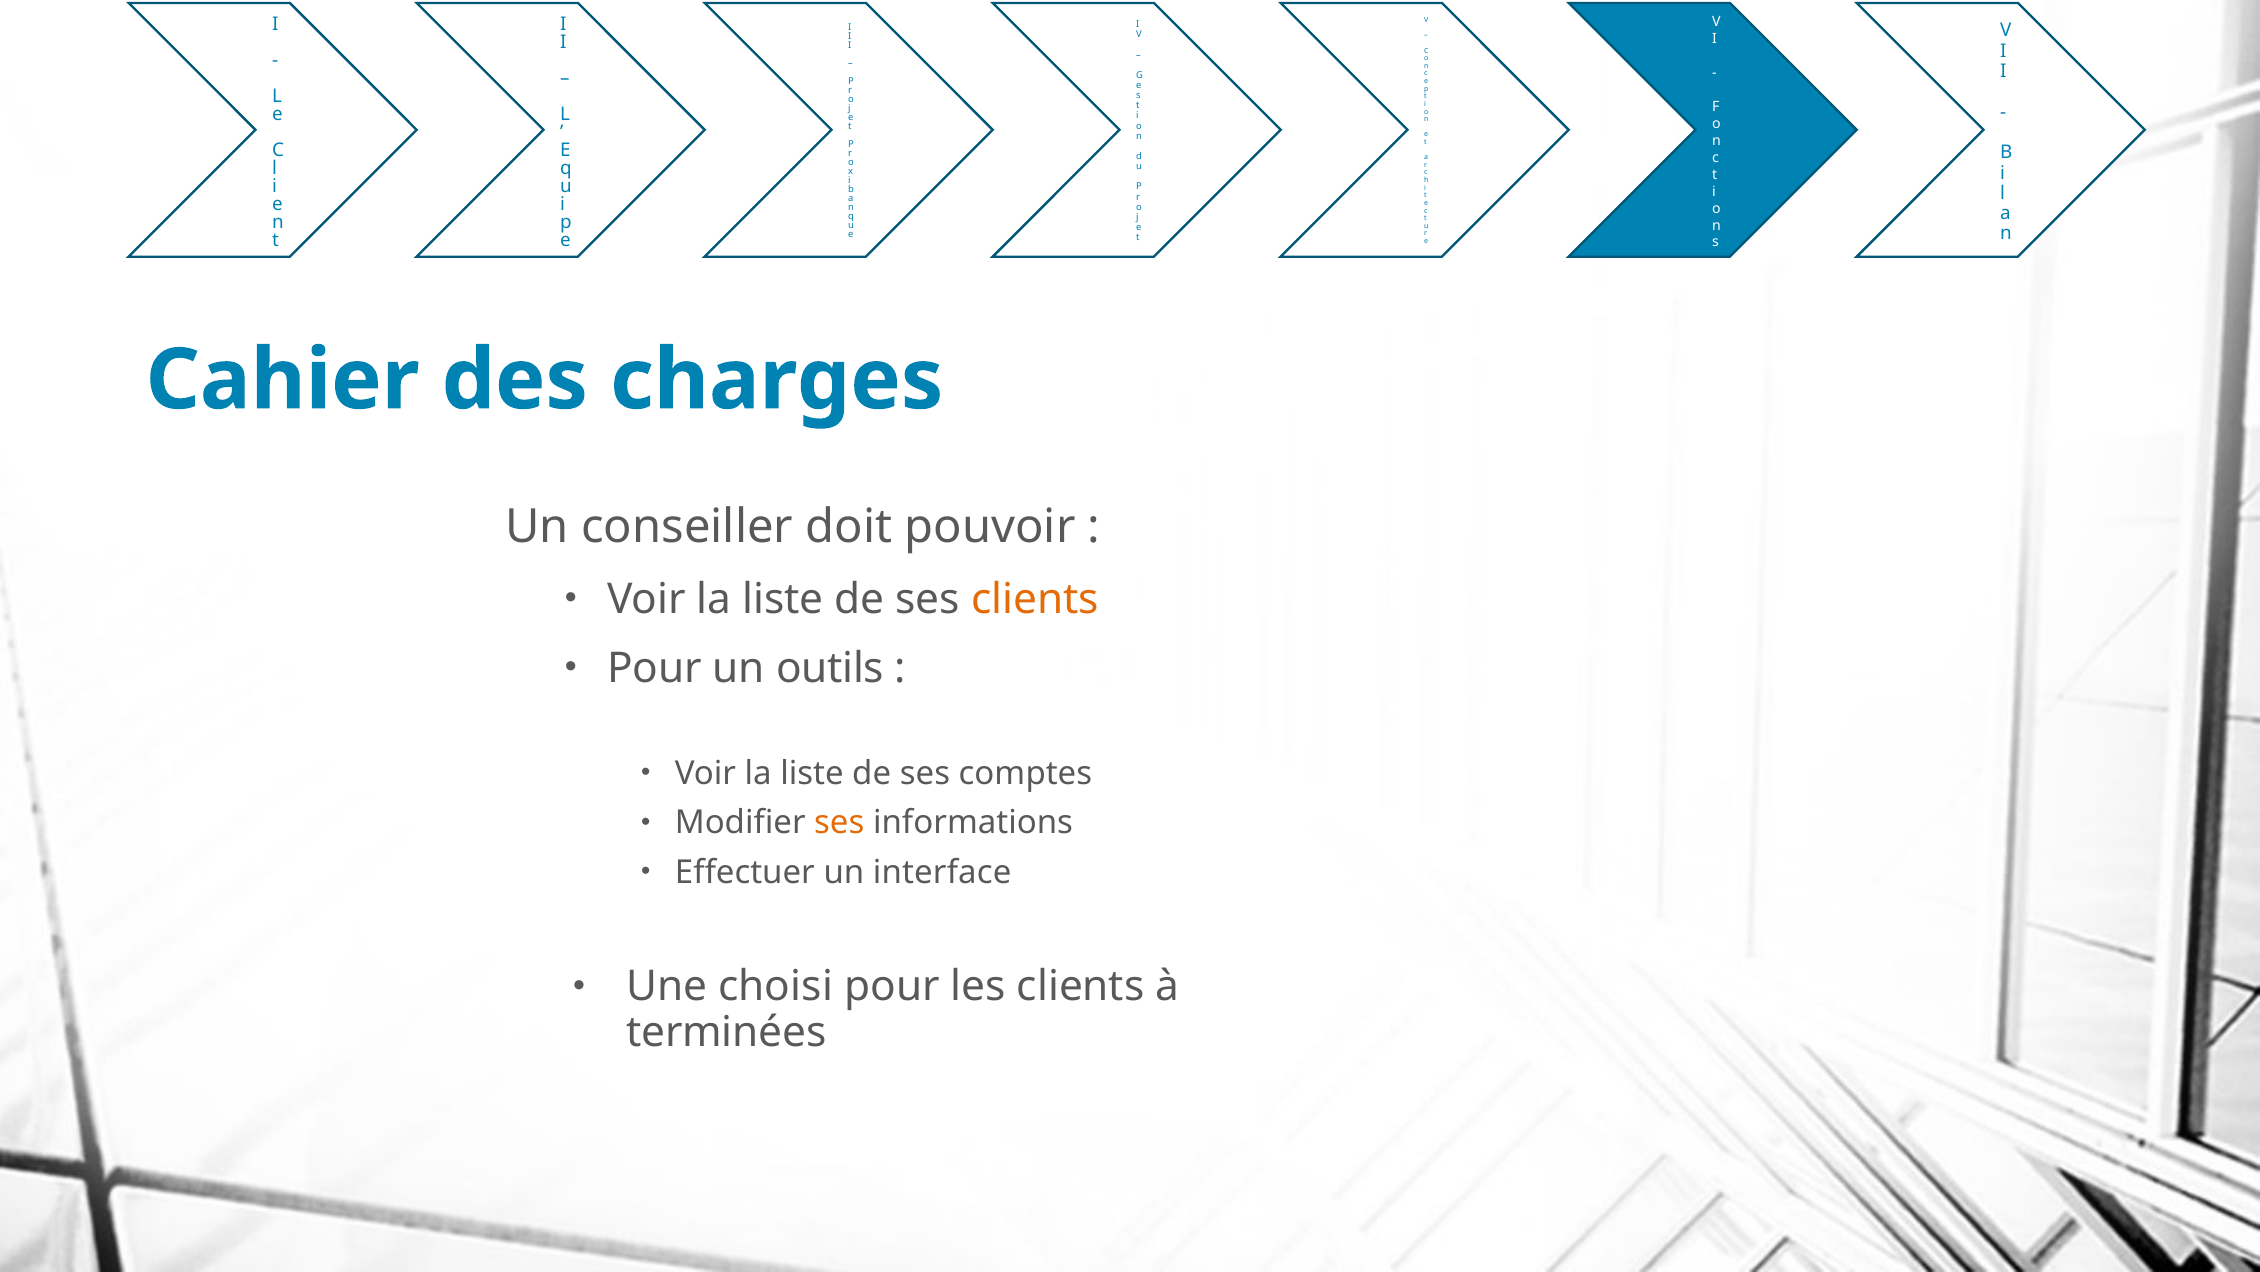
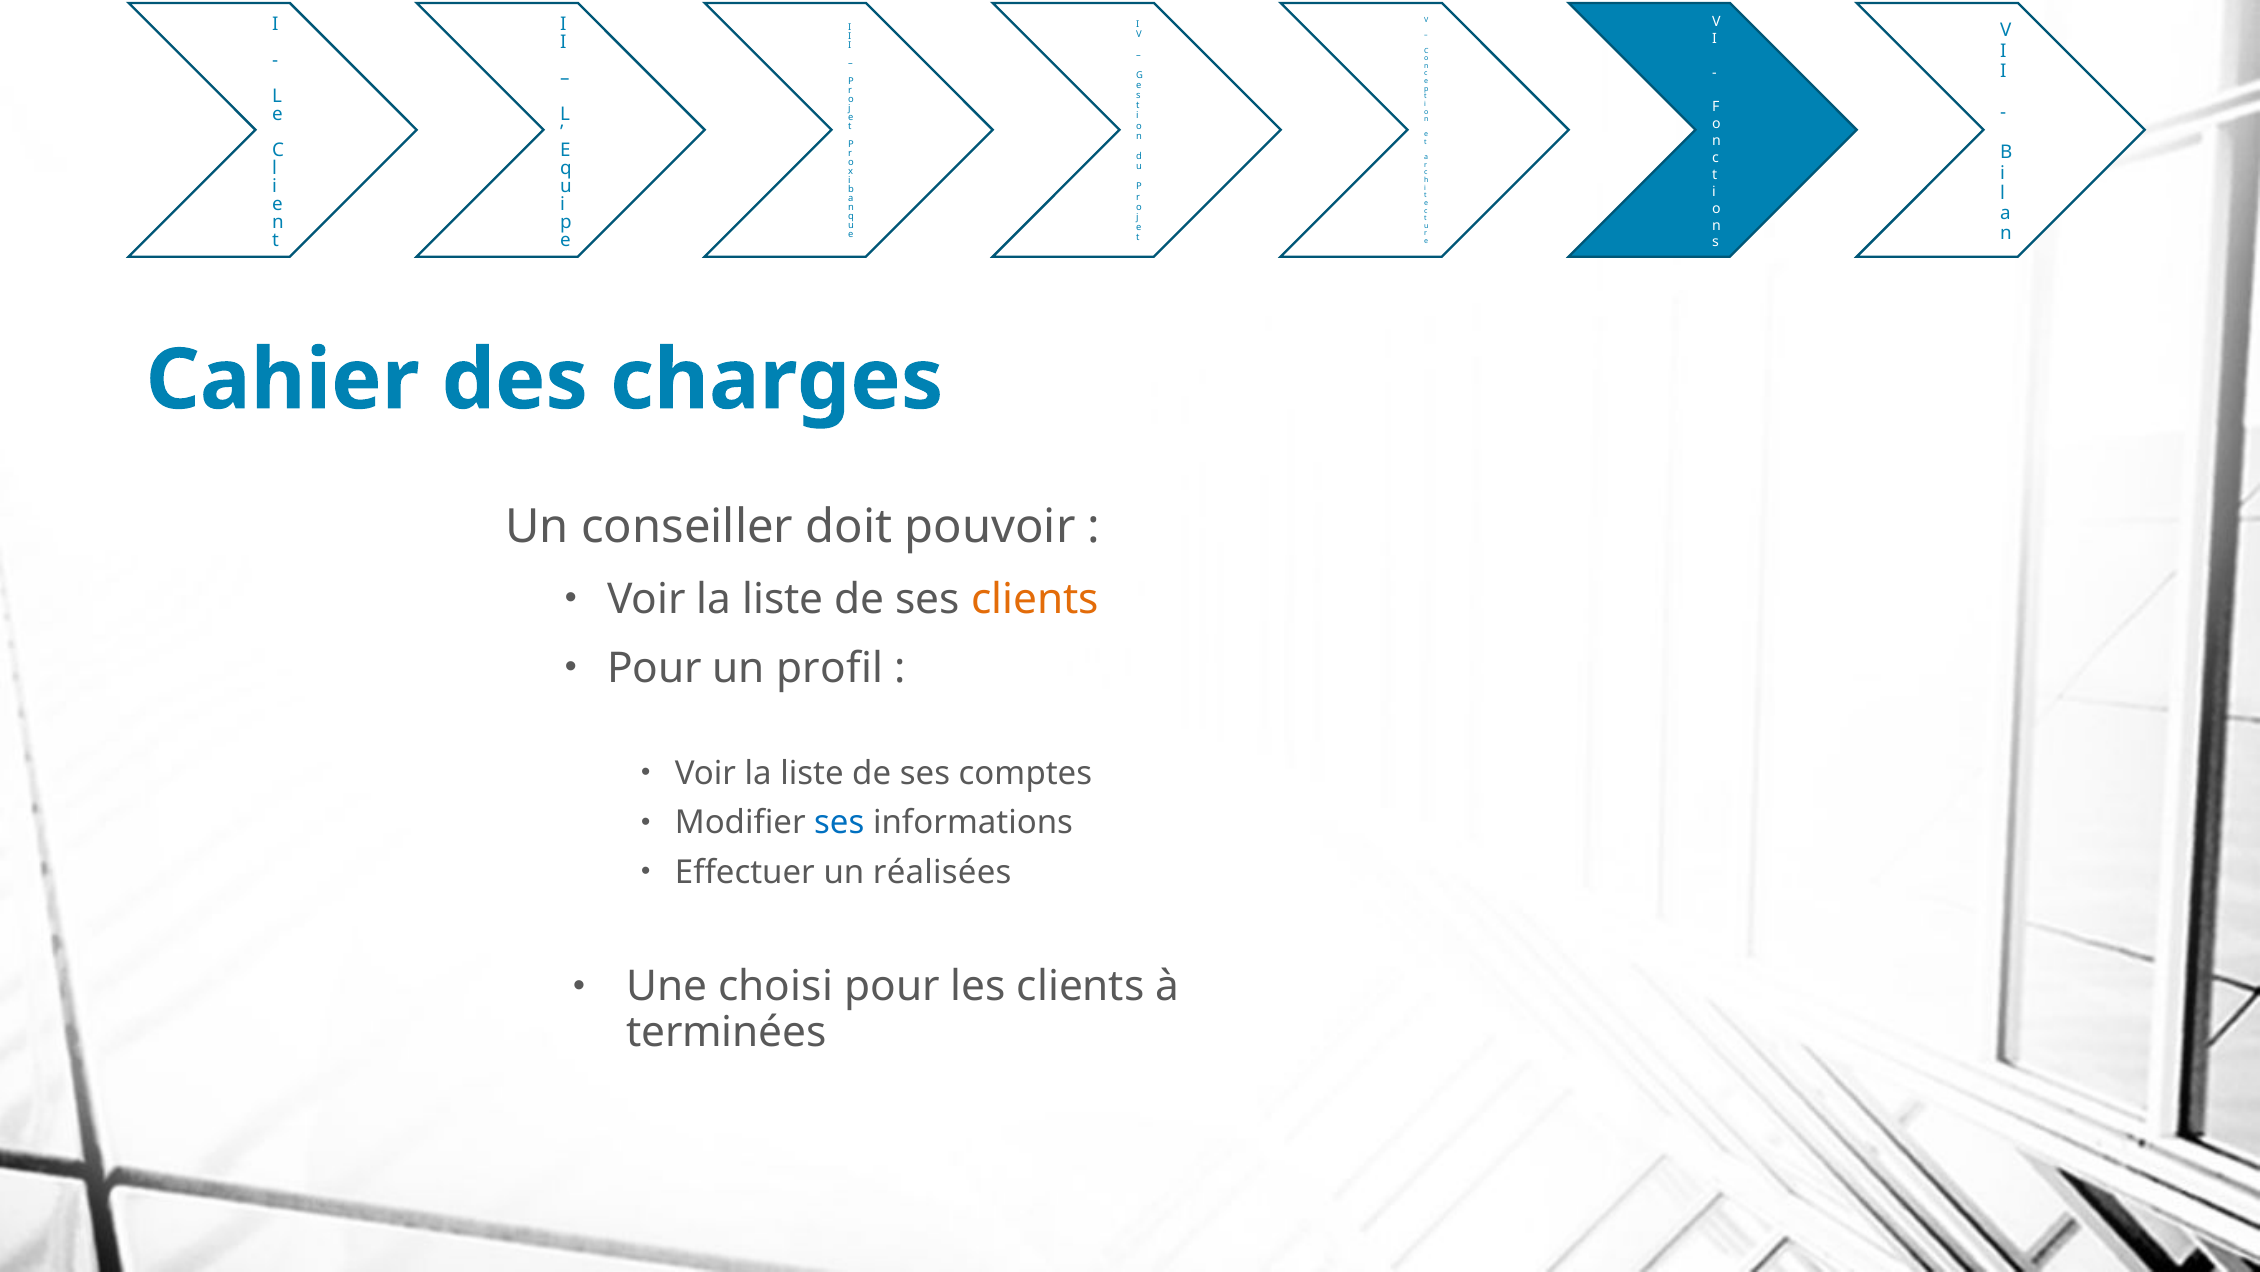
outils: outils -> profil (830, 668)
ses colour: orange -> blue (839, 823)
interface: interface -> réalisées (942, 872)
